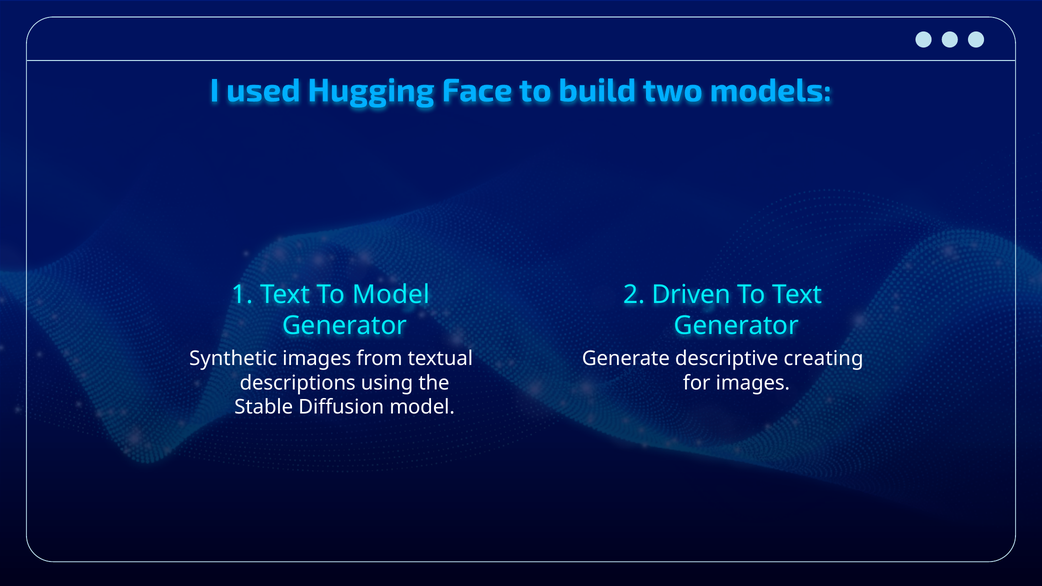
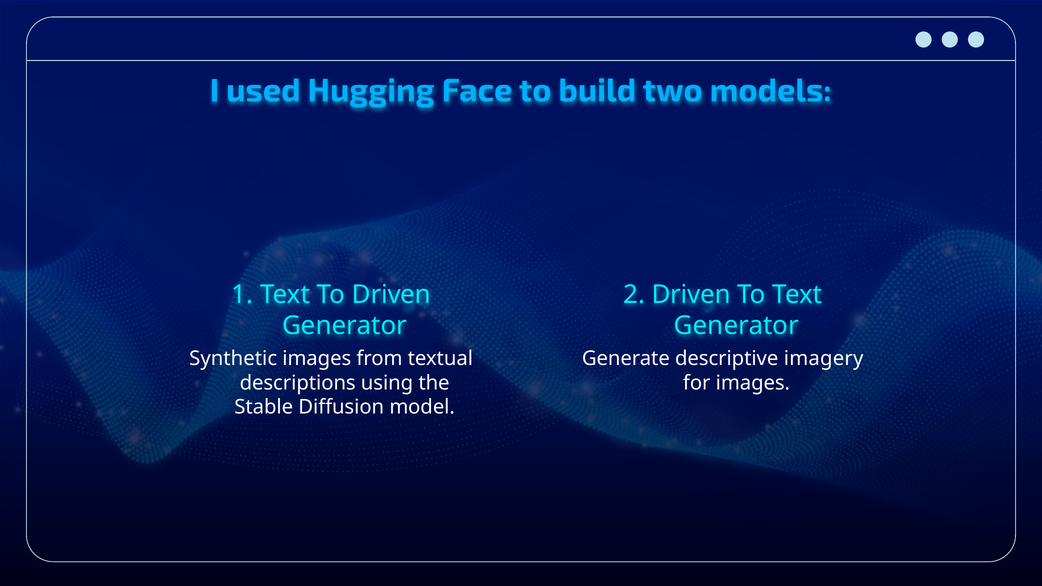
To Model: Model -> Driven (391, 295)
creating: creating -> imagery (824, 359)
